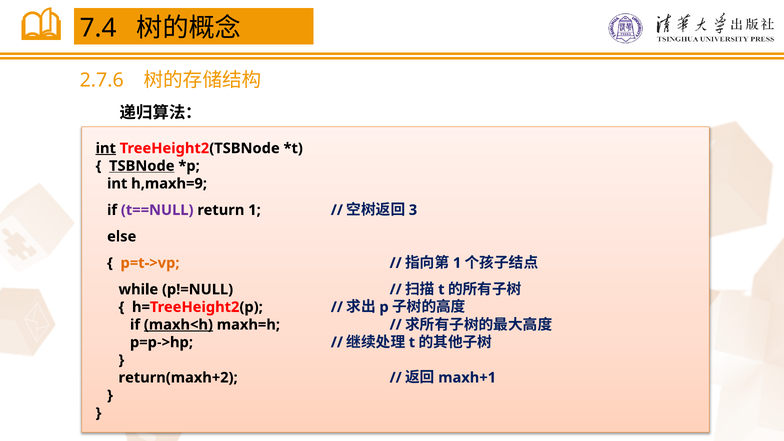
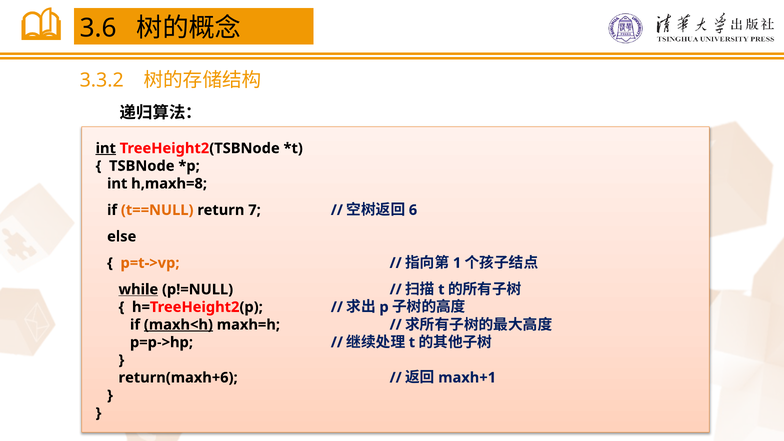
7.4: 7.4 -> 3.6 (98, 28)
2.7.6: 2.7.6 -> 3.3.2 (102, 80)
TSBNode underline: present -> none (142, 166)
h,maxh=9: h,maxh=9 -> h,maxh=8 (169, 184)
t==NULL colour: purple -> orange (157, 210)
return 1: 1 -> 7 (255, 210)
3: 3 -> 6 (413, 210)
while underline: none -> present (138, 289)
return(maxh+2: return(maxh+2 -> return(maxh+6 (178, 378)
